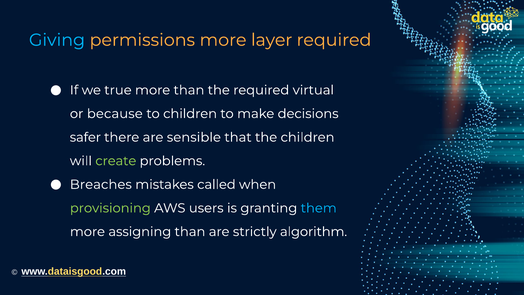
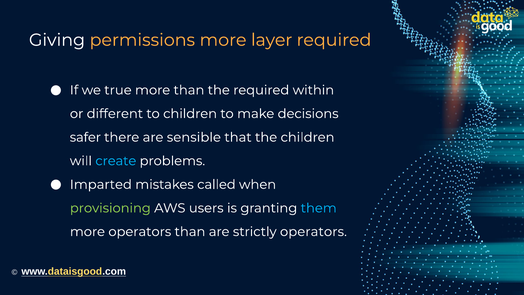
Giving colour: light blue -> white (57, 40)
virtual: virtual -> within (313, 90)
because: because -> different (115, 114)
create colour: light green -> light blue (116, 161)
Breaches: Breaches -> Imparted (101, 184)
more assigning: assigning -> operators (140, 232)
strictly algorithm: algorithm -> operators (313, 232)
